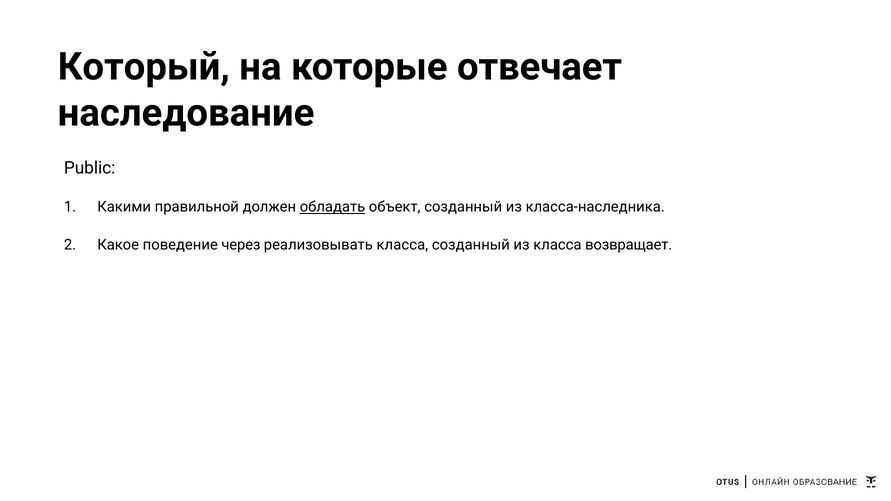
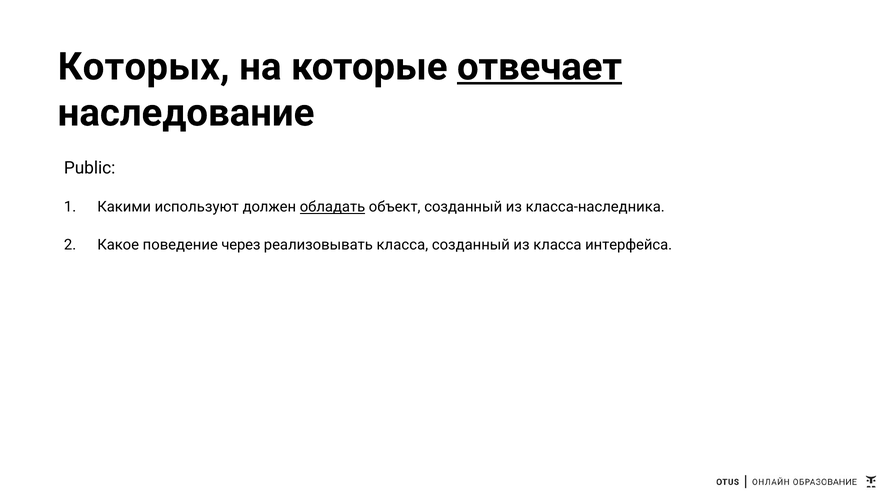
Который: Который -> Которых (144, 67)
отвечает underline: none -> present (539, 67)
правильной: правильной -> используют (197, 207)
возвращает: возвращает -> интерфейса (629, 245)
